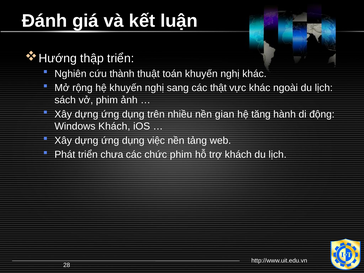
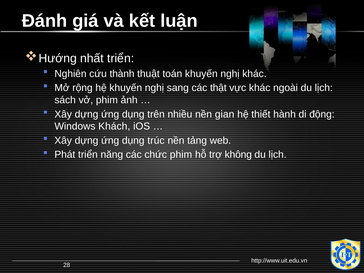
thập: thập -> nhất (92, 58)
tăng: tăng -> thiết (261, 114)
việc: việc -> trúc (156, 140)
chưa: chưa -> năng (112, 155)
trợ khách: khách -> không (238, 155)
